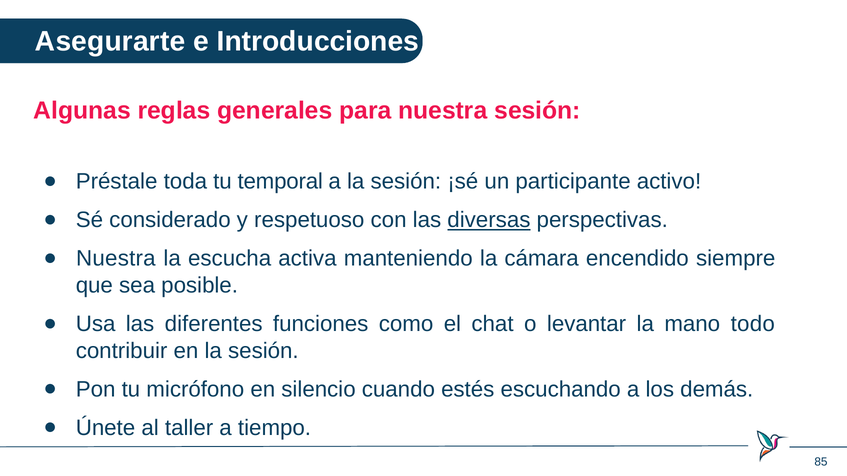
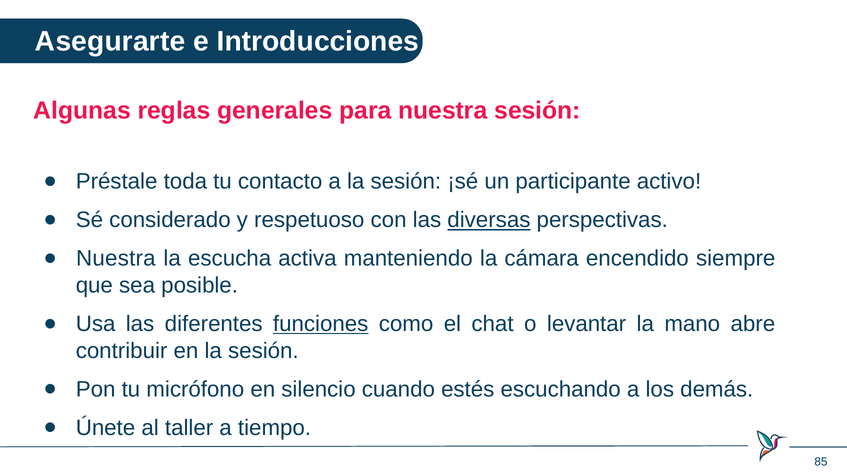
temporal: temporal -> contacto (280, 182)
funciones underline: none -> present (321, 324)
todo: todo -> abre (753, 324)
